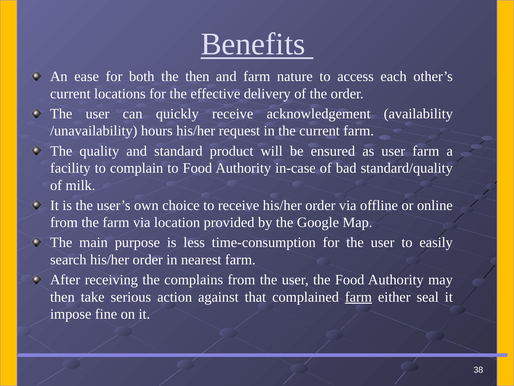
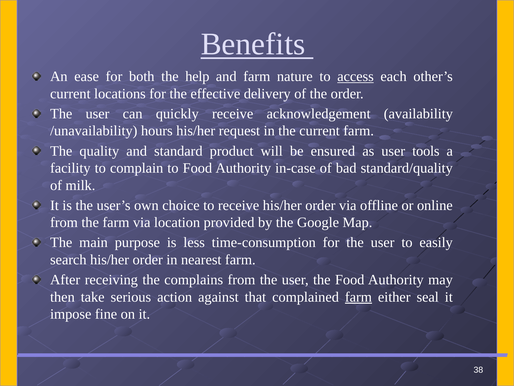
the then: then -> help (197, 76)
access underline: none -> present (356, 76)
user farm: farm -> tools (426, 151)
